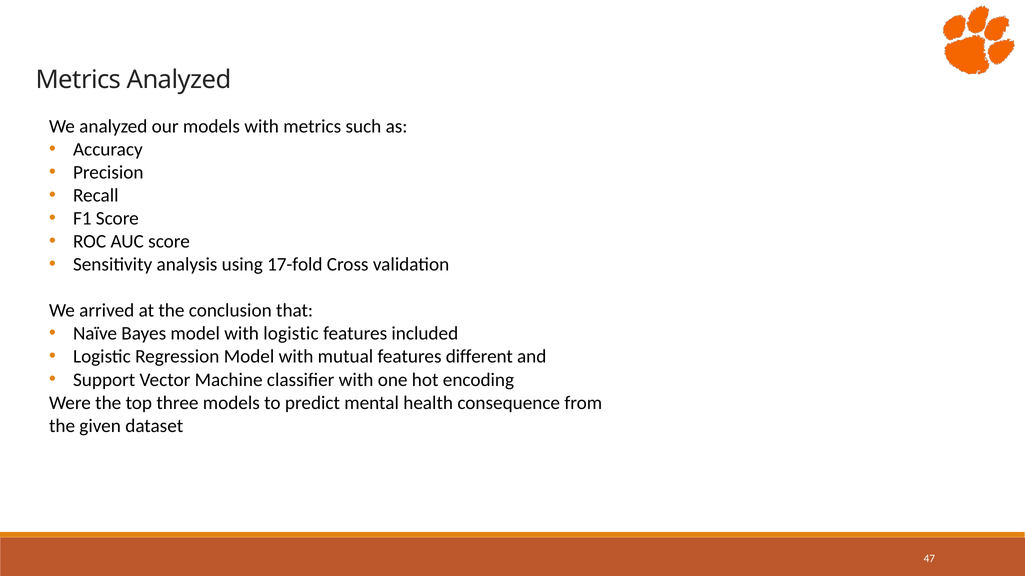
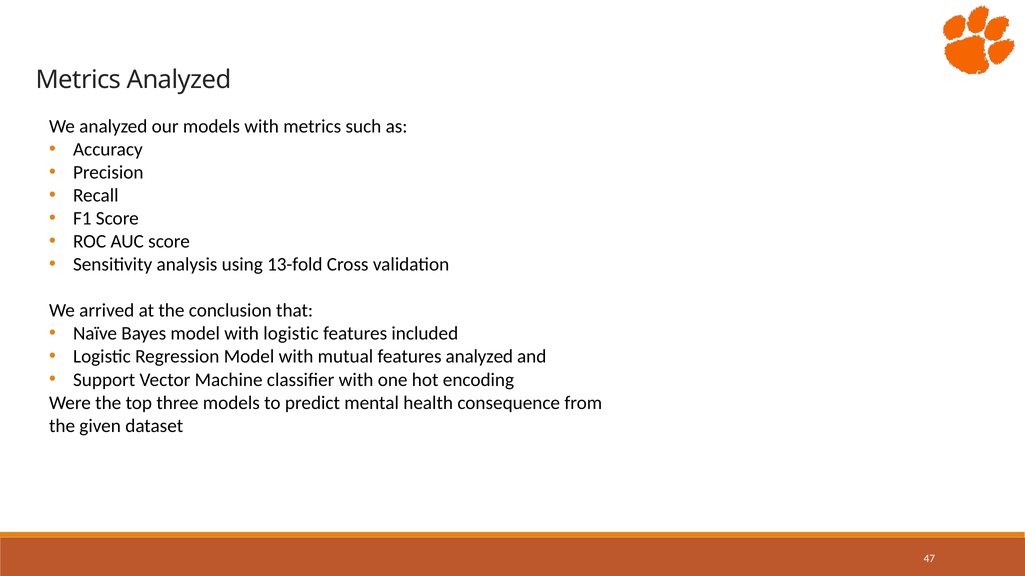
17-fold: 17-fold -> 13-fold (295, 265)
features different: different -> analyzed (479, 357)
